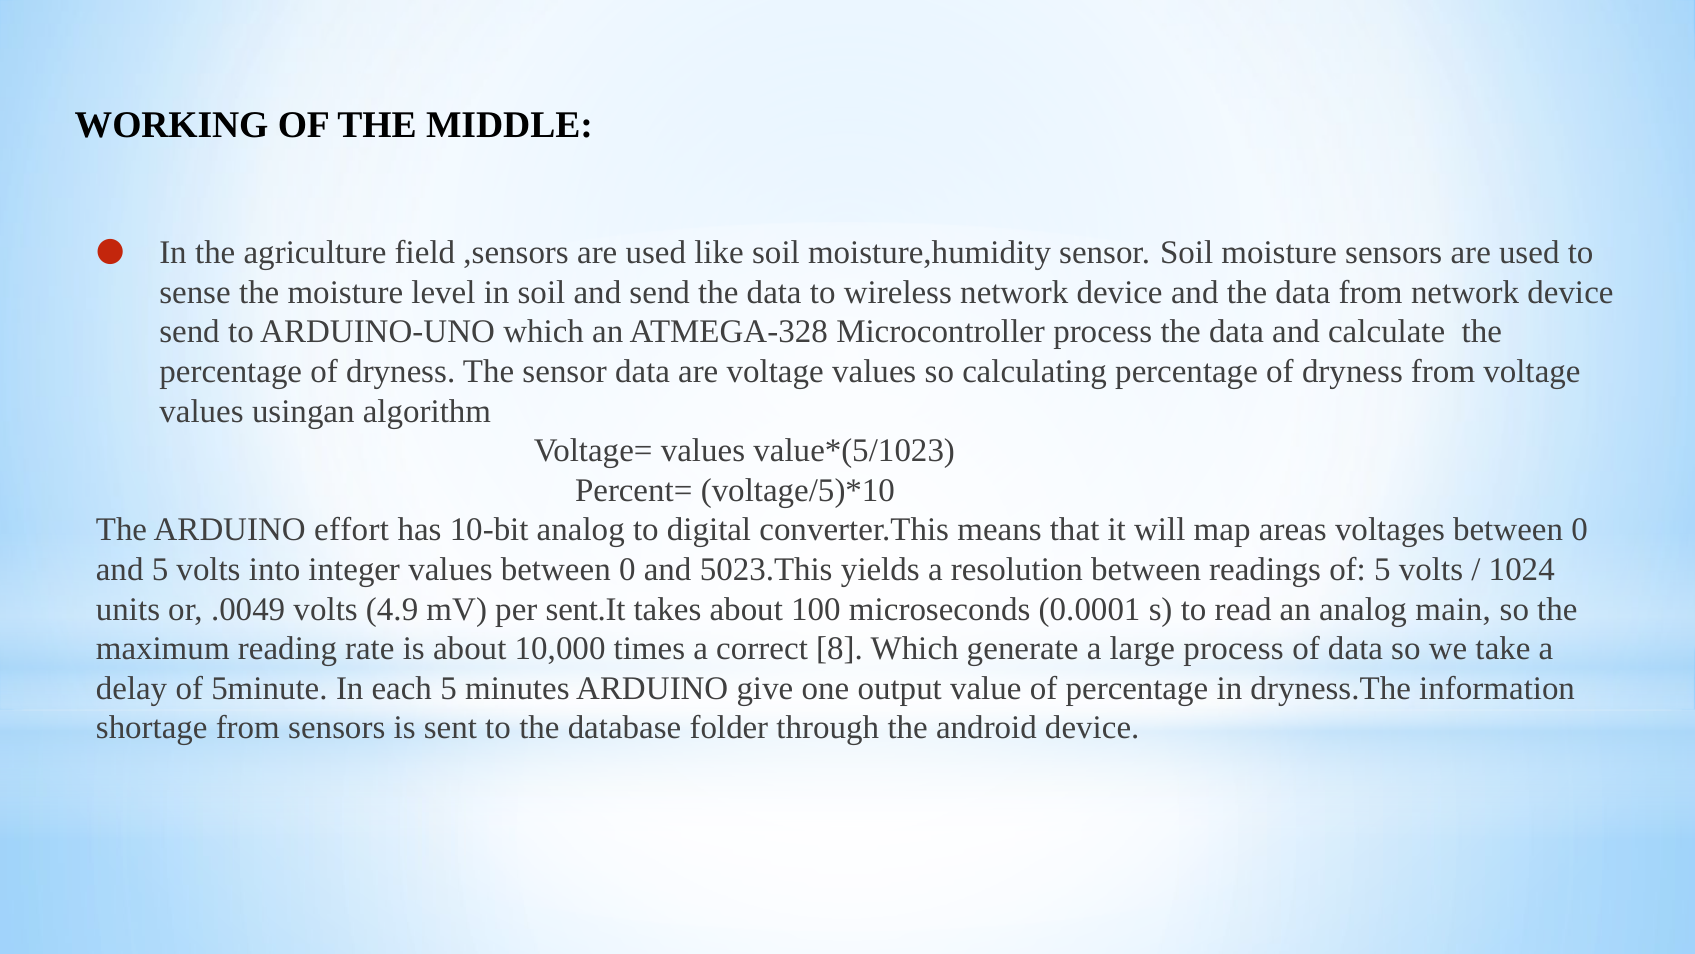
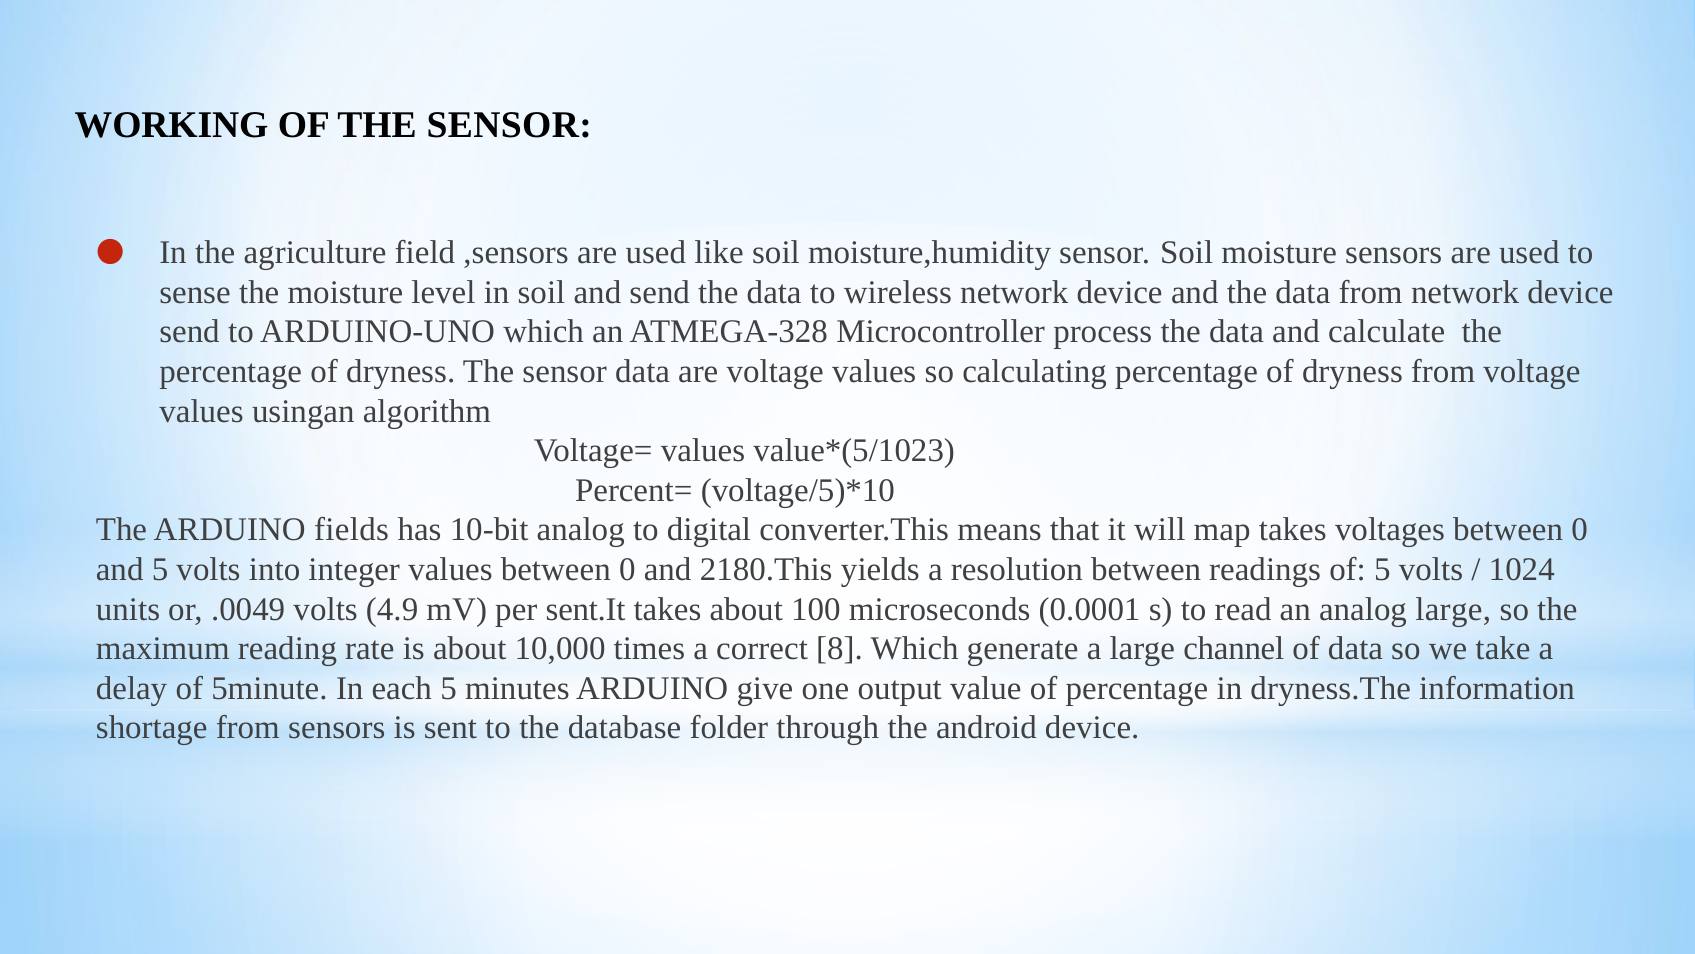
OF THE MIDDLE: MIDDLE -> SENSOR (509, 125)
effort: effort -> fields (352, 530)
map areas: areas -> takes (1293, 530)
5023.This: 5023.This -> 2180.This (766, 569)
analog main: main -> large (1453, 609)
large process: process -> channel (1234, 648)
